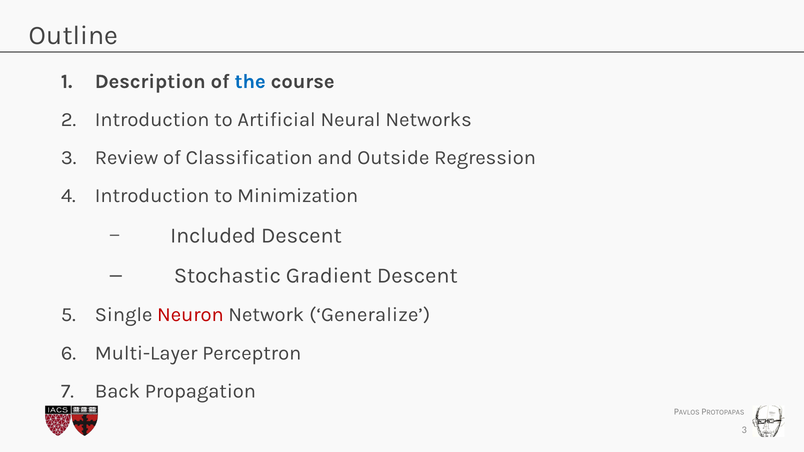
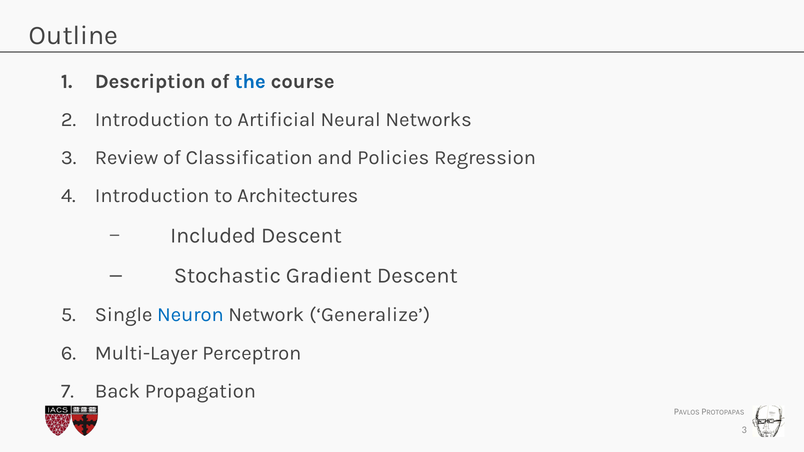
Outside: Outside -> Policies (393, 158)
Minimization: Minimization -> Architectures (298, 196)
Neuron colour: red -> blue (190, 315)
